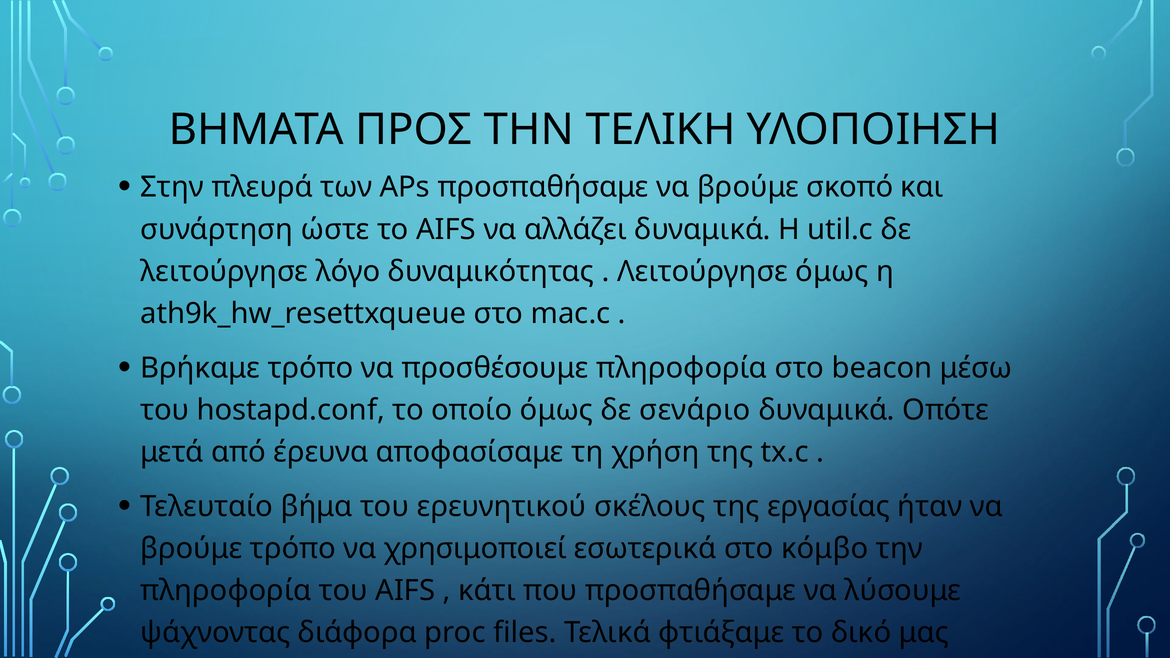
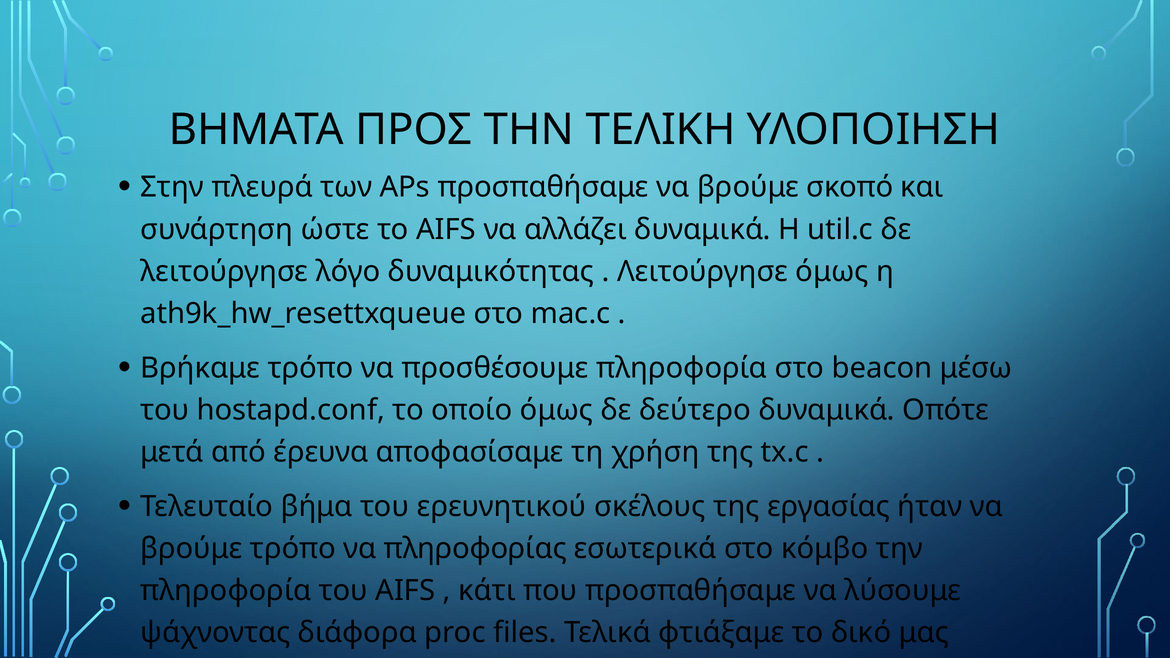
σενάριο: σενάριο -> δεύτερο (695, 410)
χρησιμοποιεί: χρησιμοποιεί -> πληροφορίας (475, 549)
